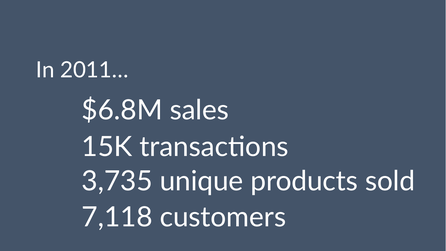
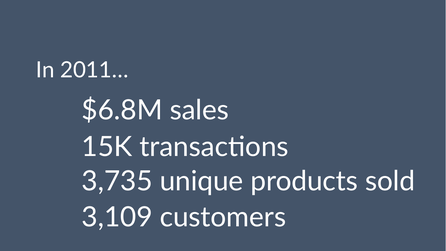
7,118: 7,118 -> 3,109 (117, 217)
